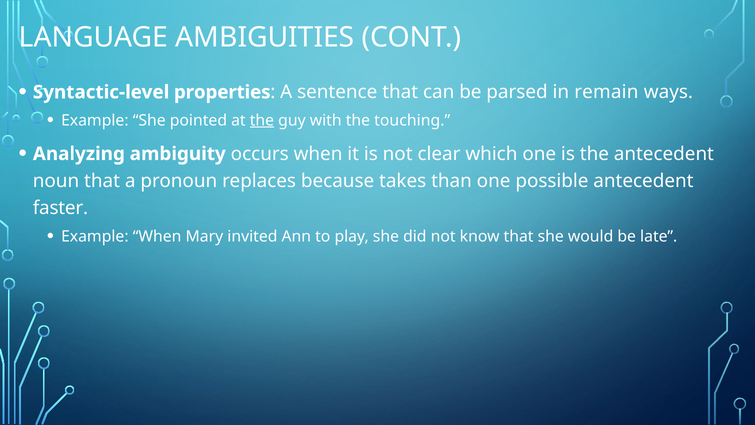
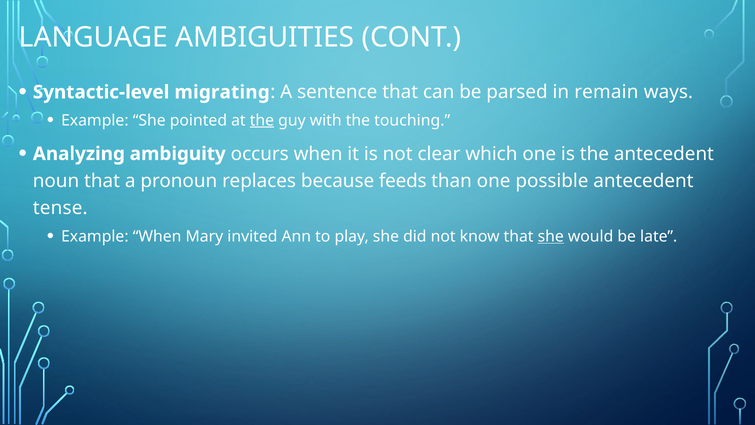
properties: properties -> migrating (222, 92)
takes: takes -> feeds (403, 181)
faster: faster -> tense (60, 208)
she underline: none -> present (551, 236)
